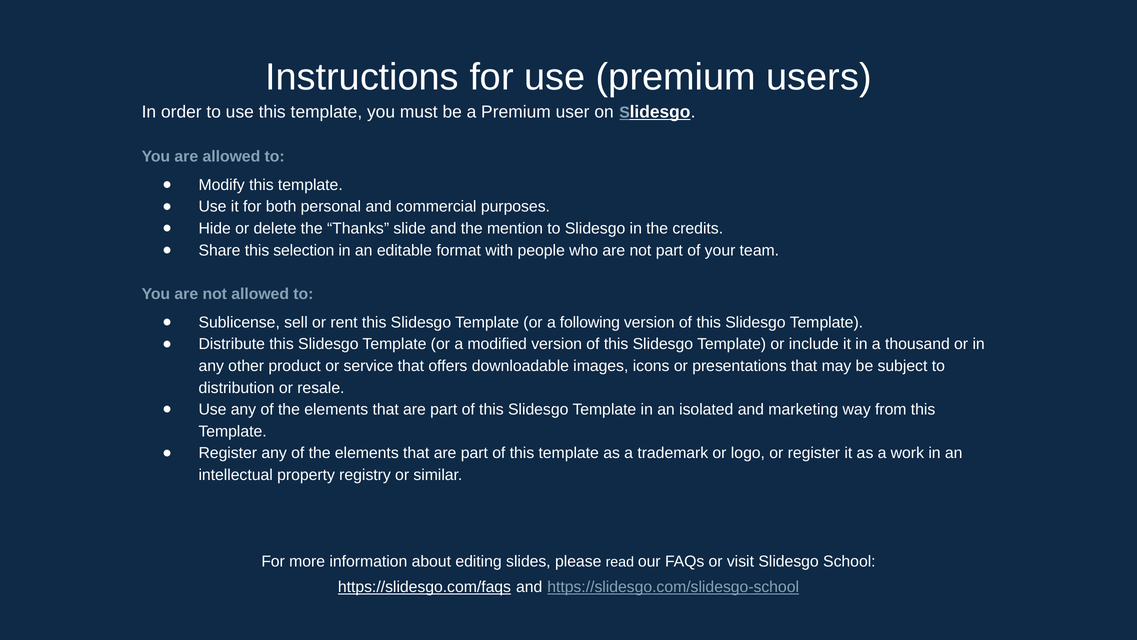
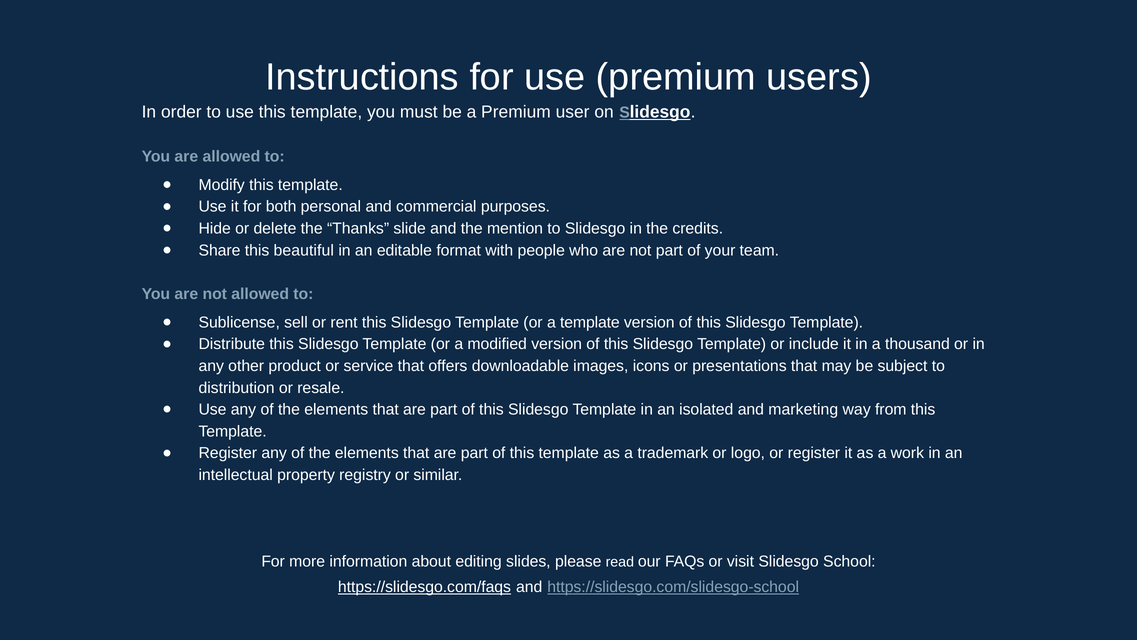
selection: selection -> beautiful (304, 250)
a following: following -> template (590, 322)
